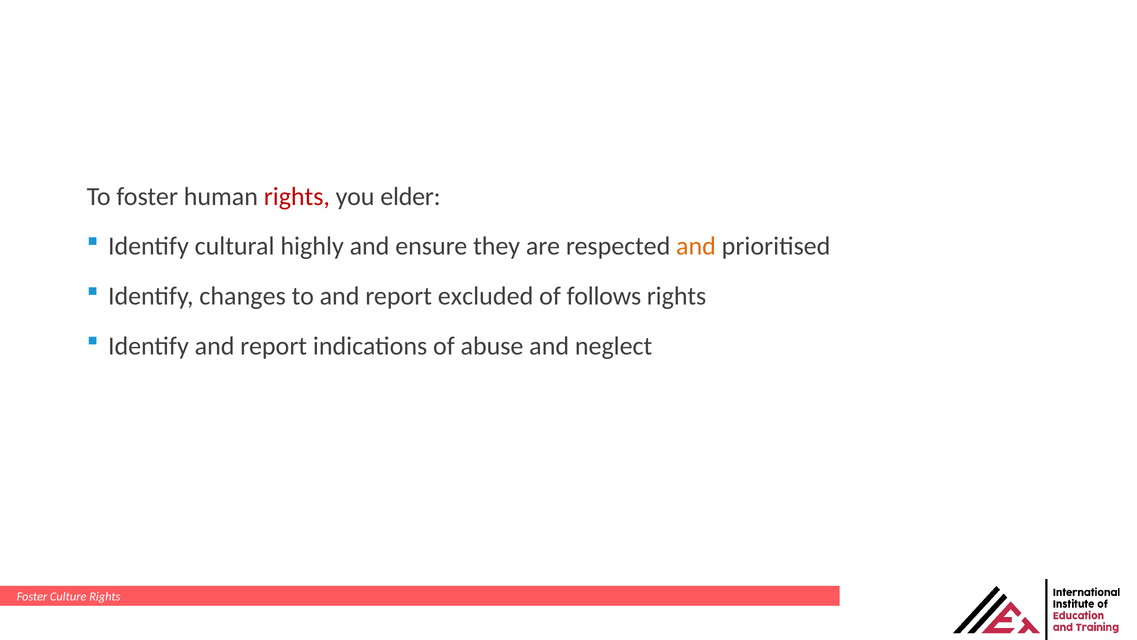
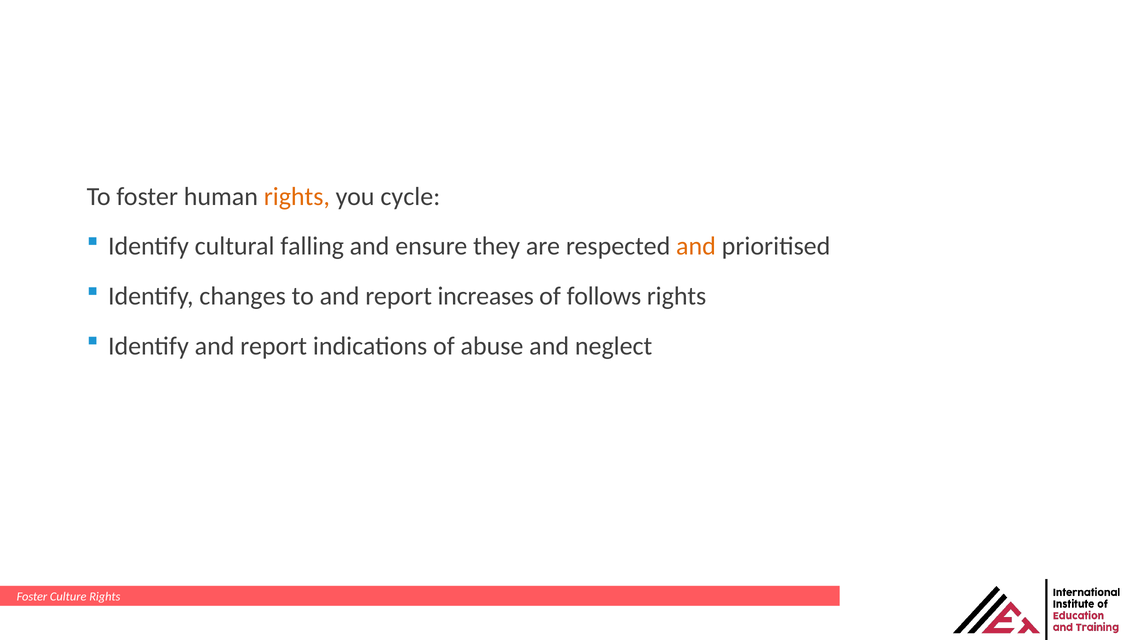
rights colour: red -> orange (297, 196)
elder: elder -> cycle (410, 196)
highly: highly -> falling (312, 246)
excluded: excluded -> increases (486, 296)
